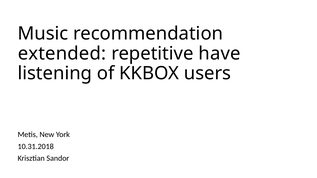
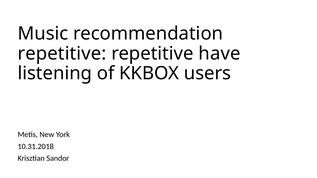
extended: extended -> repetitive (62, 54)
